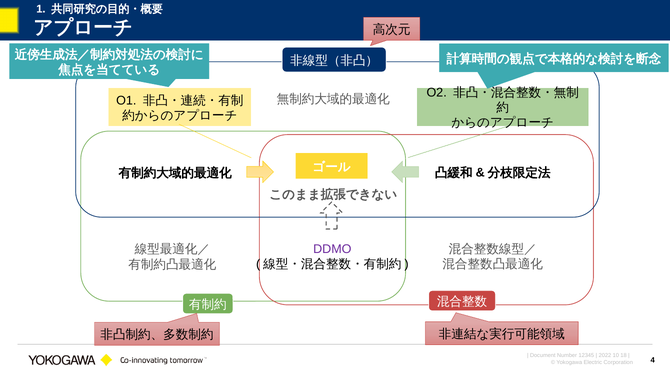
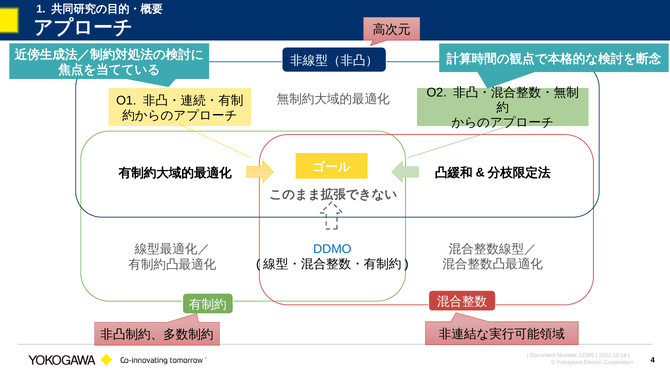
DDMO colour: purple -> blue (332, 249)
